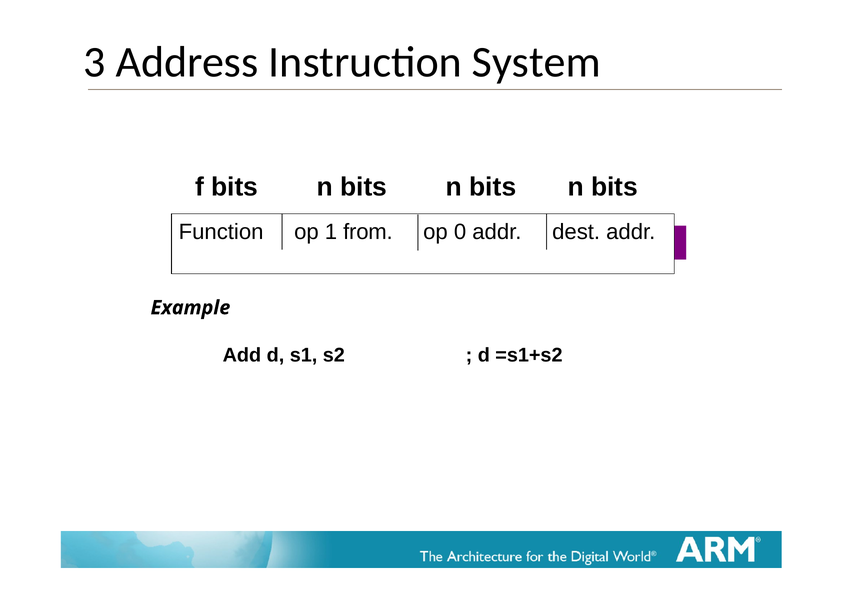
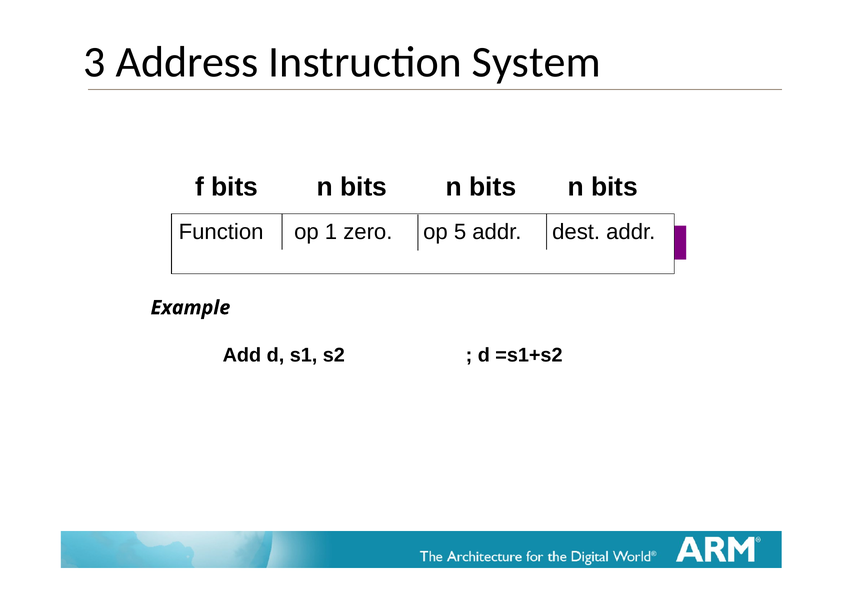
from: from -> zero (368, 232)
0: 0 -> 5 (460, 232)
